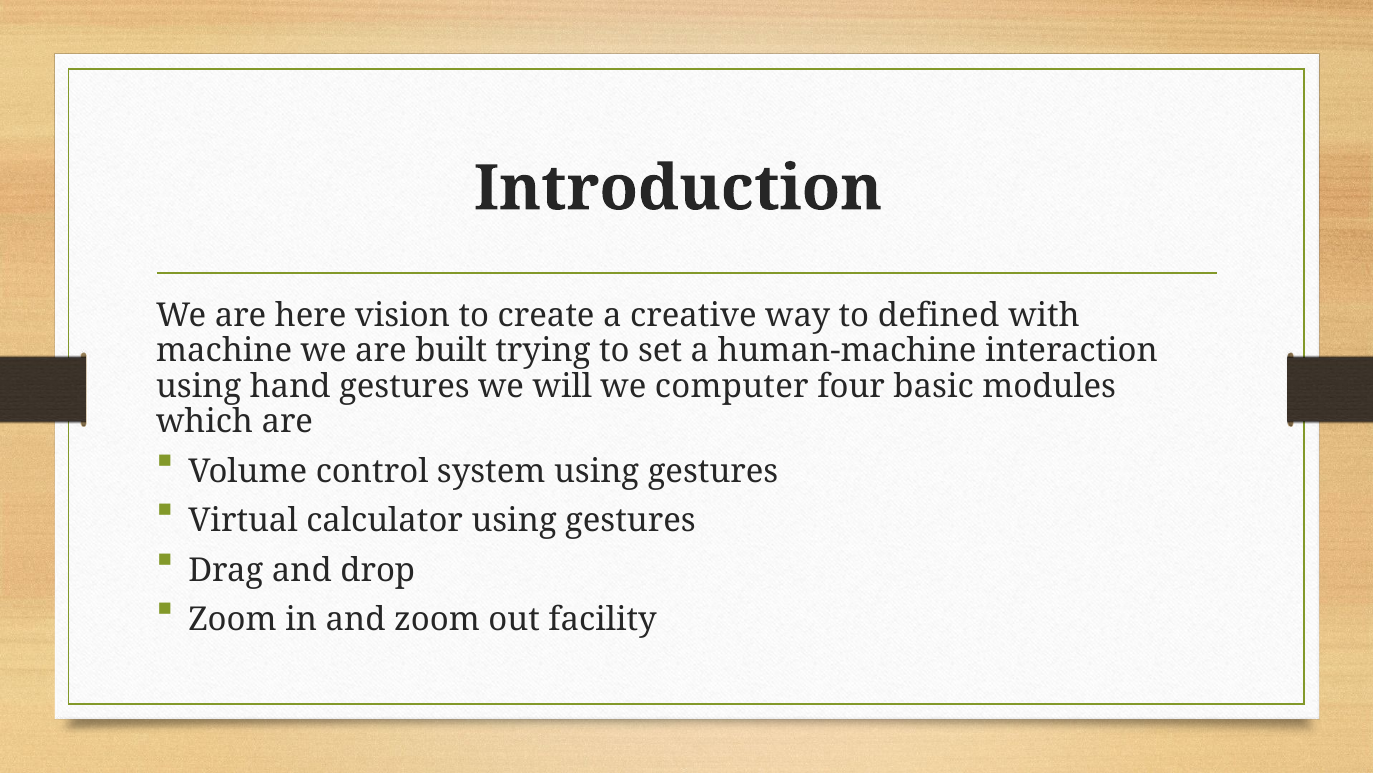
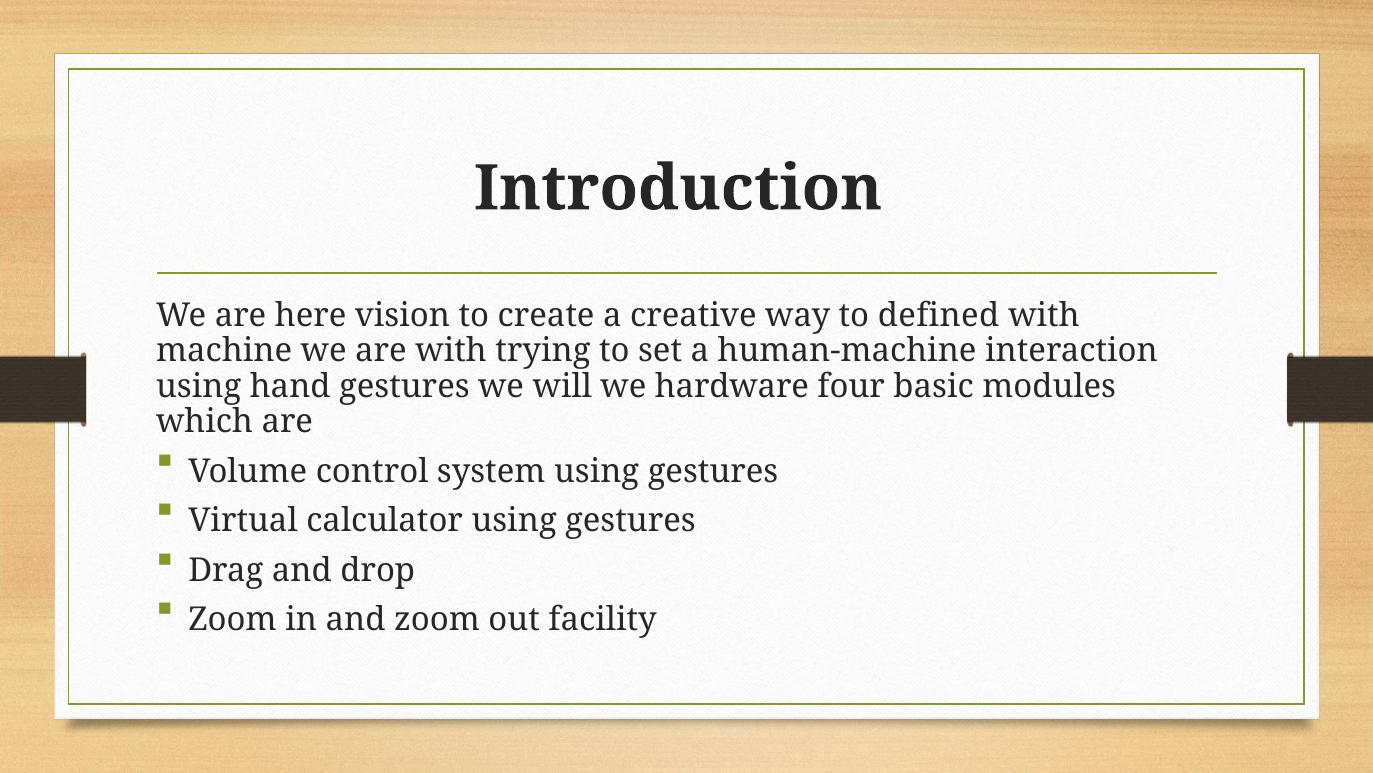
are built: built -> with (451, 351)
computer: computer -> hardware (732, 386)
